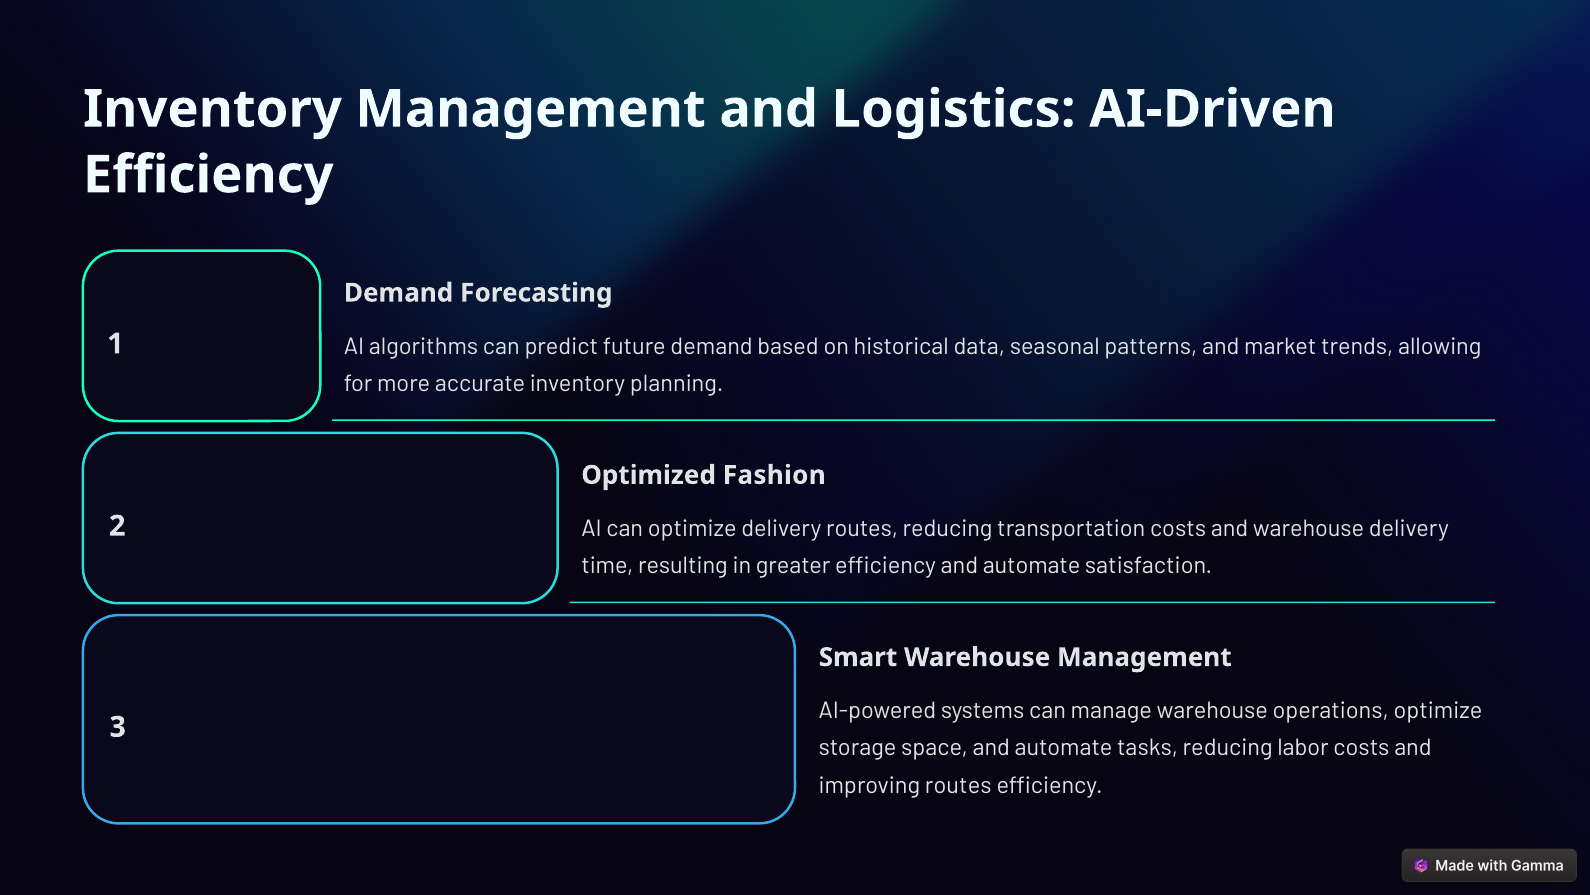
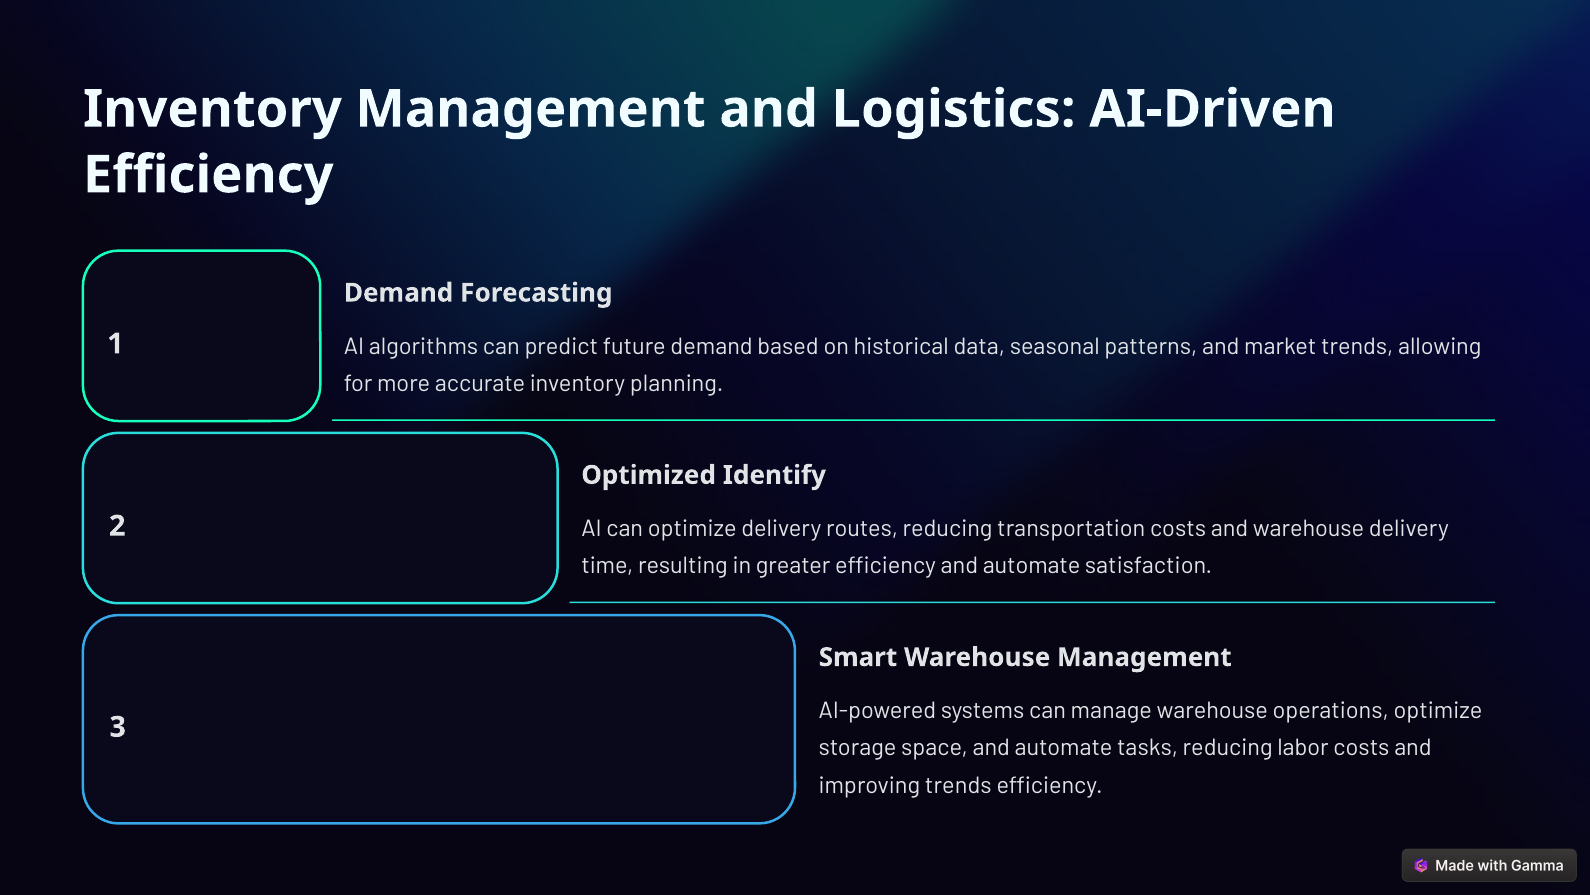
Fashion: Fashion -> Identify (774, 475)
improving routes: routes -> trends (958, 785)
